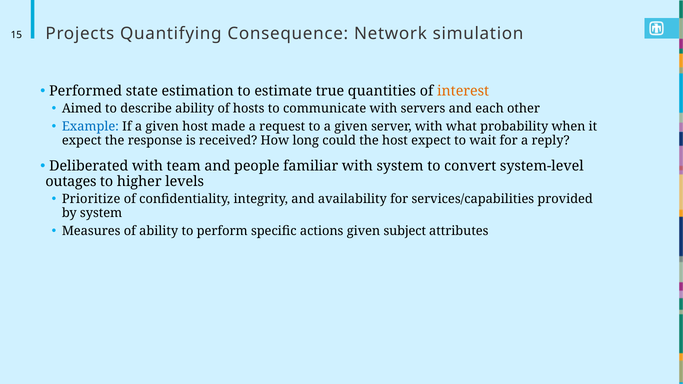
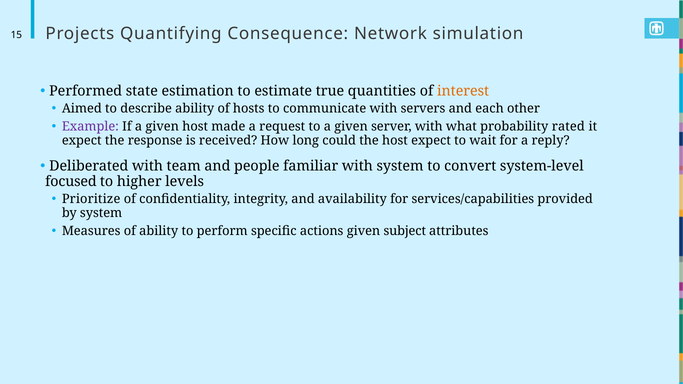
Example colour: blue -> purple (90, 127)
when: when -> rated (568, 127)
outages: outages -> focused (71, 182)
